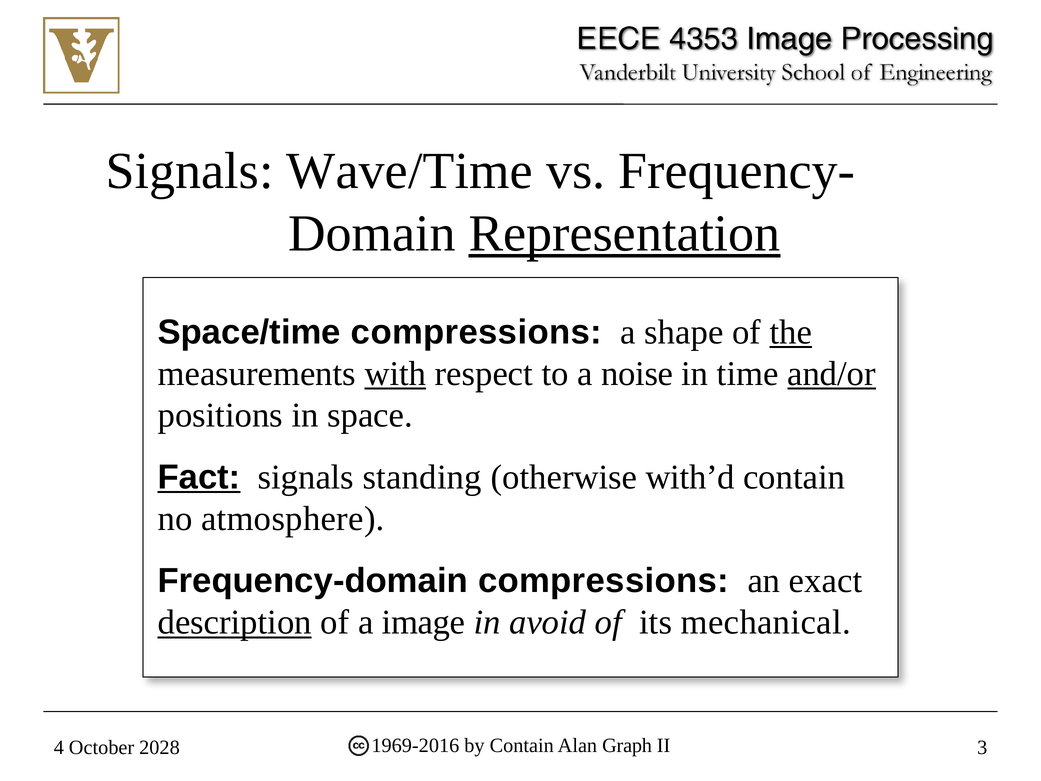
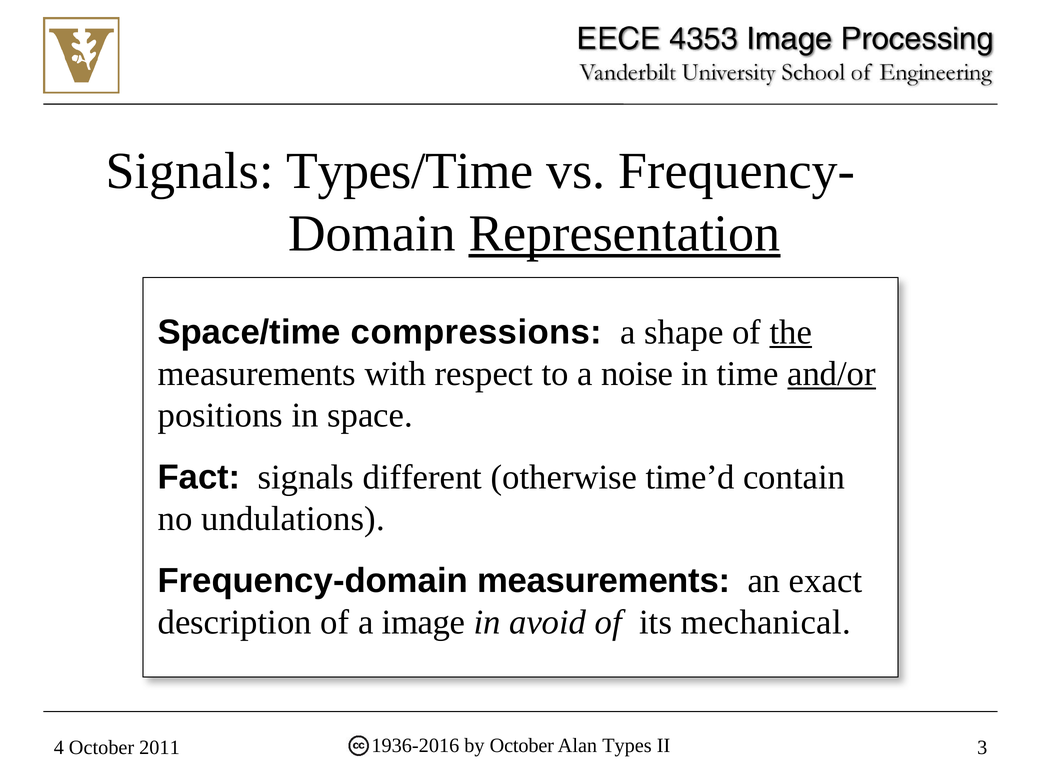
Wave/Time: Wave/Time -> Types/Time (410, 171)
with underline: present -> none (395, 374)
Fact underline: present -> none (199, 477)
standing: standing -> different (422, 477)
with’d: with’d -> time’d (690, 477)
atmosphere: atmosphere -> undulations (293, 519)
Frequency-domain compressions: compressions -> measurements (604, 581)
description underline: present -> none (235, 622)
1969-2016: 1969-2016 -> 1936-2016 (415, 745)
by Contain: Contain -> October (522, 745)
Graph: Graph -> Types (627, 745)
2028: 2028 -> 2011 (159, 747)
